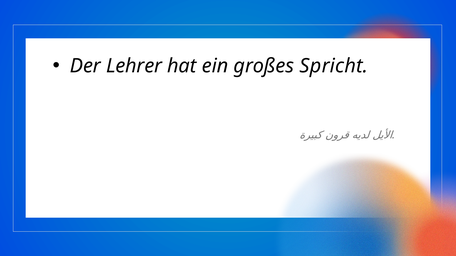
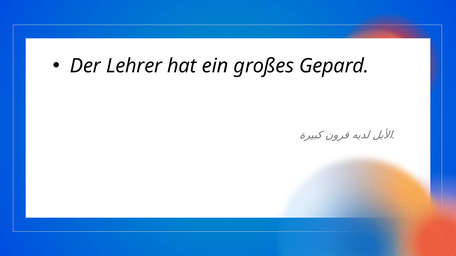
Spricht: Spricht -> Gepard (334, 66)
